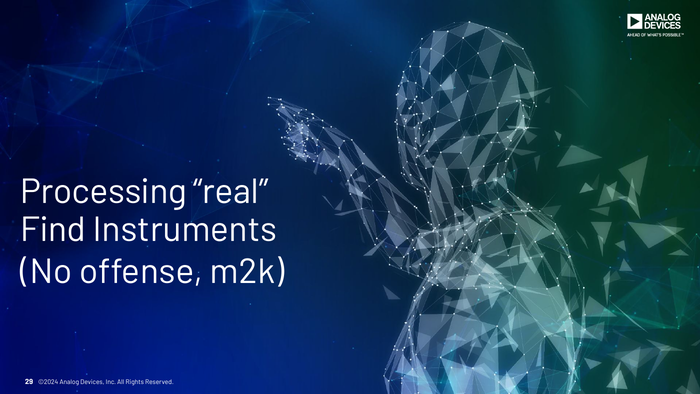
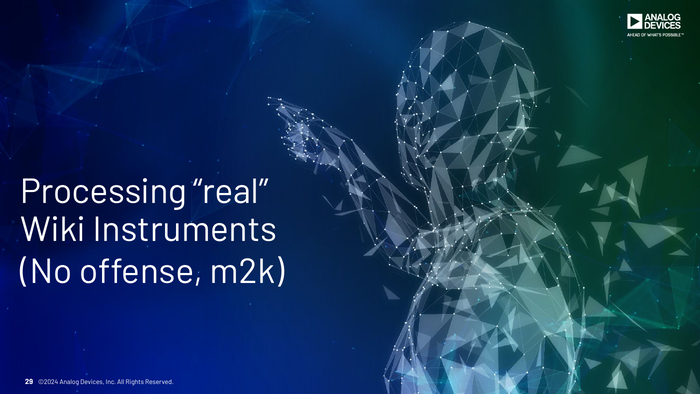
Find: Find -> Wiki (53, 229)
